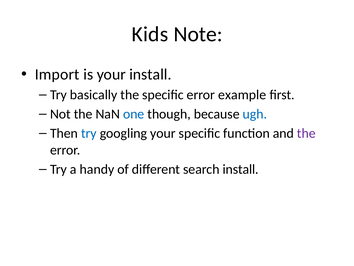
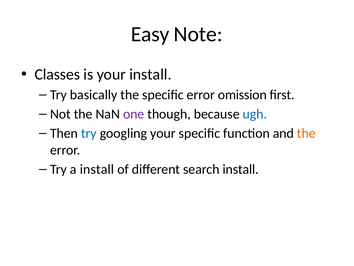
Kids: Kids -> Easy (150, 34)
Import: Import -> Classes (57, 74)
example: example -> omission (242, 95)
one colour: blue -> purple (134, 114)
the colour: purple -> orange (306, 133)
a handy: handy -> install (97, 169)
